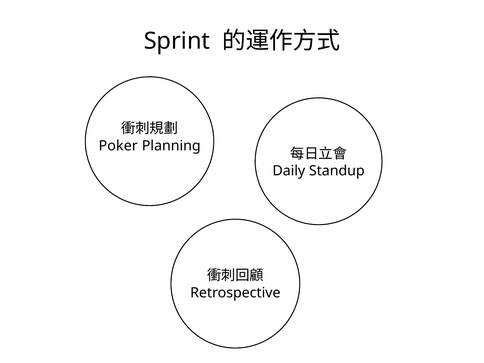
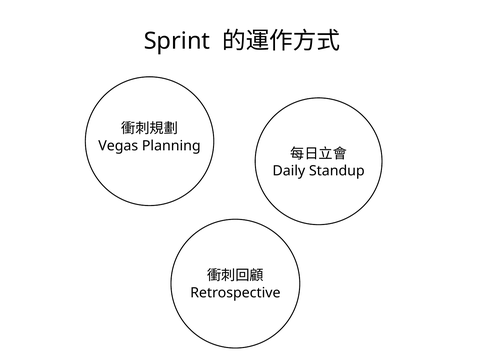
Poker: Poker -> Vegas (118, 146)
